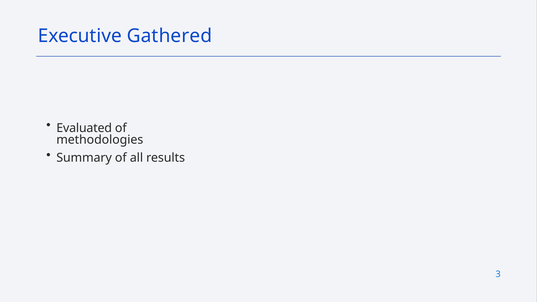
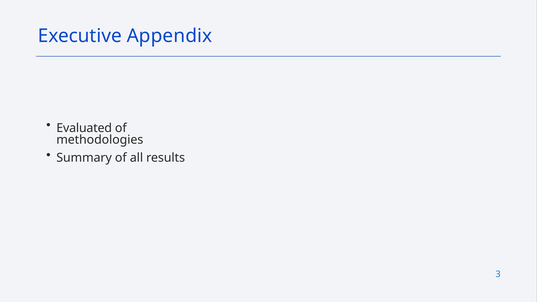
Gathered: Gathered -> Appendix (170, 36)
